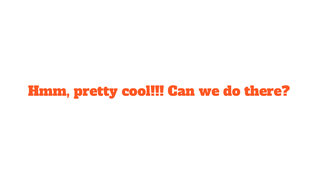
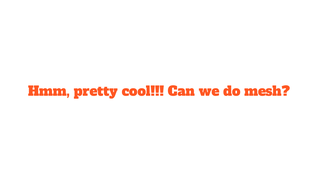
there: there -> mesh (267, 92)
